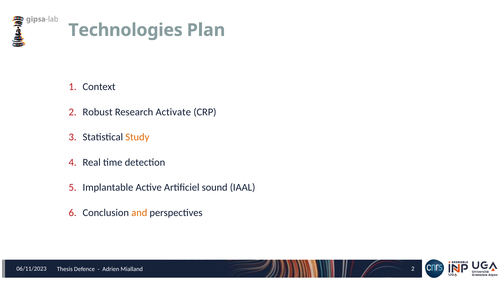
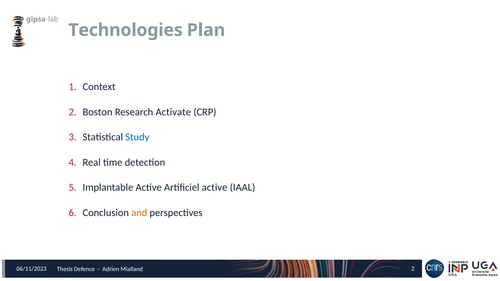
Robust: Robust -> Boston (98, 112)
Study colour: orange -> blue (137, 137)
Artificiel sound: sound -> active (215, 188)
